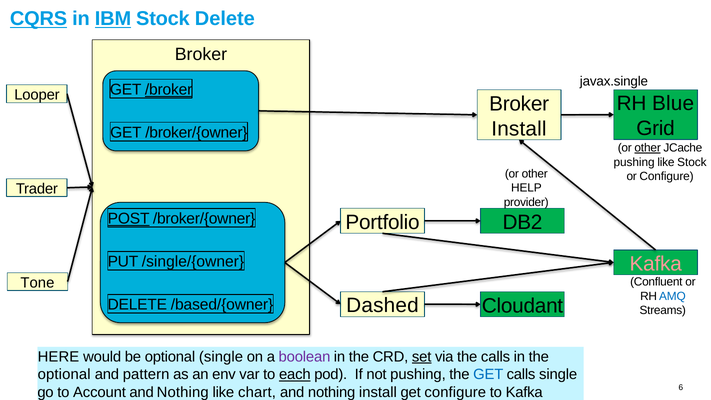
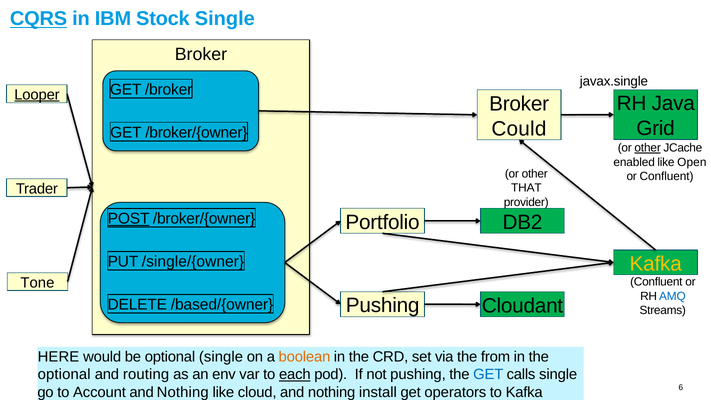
IBM underline: present -> none (113, 19)
Stock Delete: Delete -> Single (225, 19)
/broker underline: present -> none (169, 90)
Looper underline: none -> present (37, 95)
Blue: Blue -> Java (673, 104)
Install: Install -> Could (519, 129)
pushing: pushing -> enabled (634, 162)
like Stock: Stock -> Open (692, 162)
or Configure: Configure -> Confluent (667, 176)
HELP: HELP -> THAT (526, 188)
Kafka colour: pink -> yellow (656, 264)
Dashed: Dashed -> Pushing (383, 306)
boolean colour: purple -> orange (304, 357)
set underline: present -> none (422, 357)
the calls: calls -> from (496, 357)
pattern: pattern -> routing (146, 375)
chart: chart -> cloud (257, 392)
get configure: configure -> operators (455, 392)
